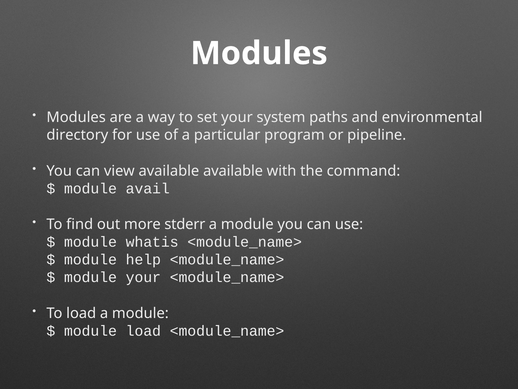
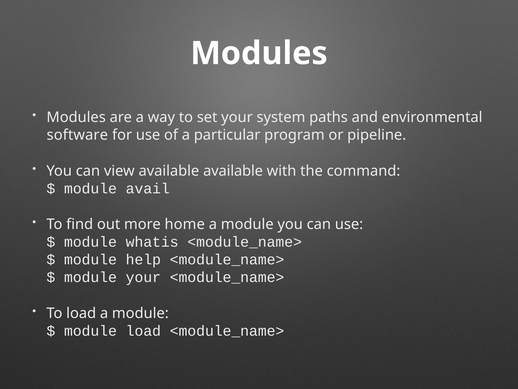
directory: directory -> software (77, 135)
stderr: stderr -> home (185, 224)
